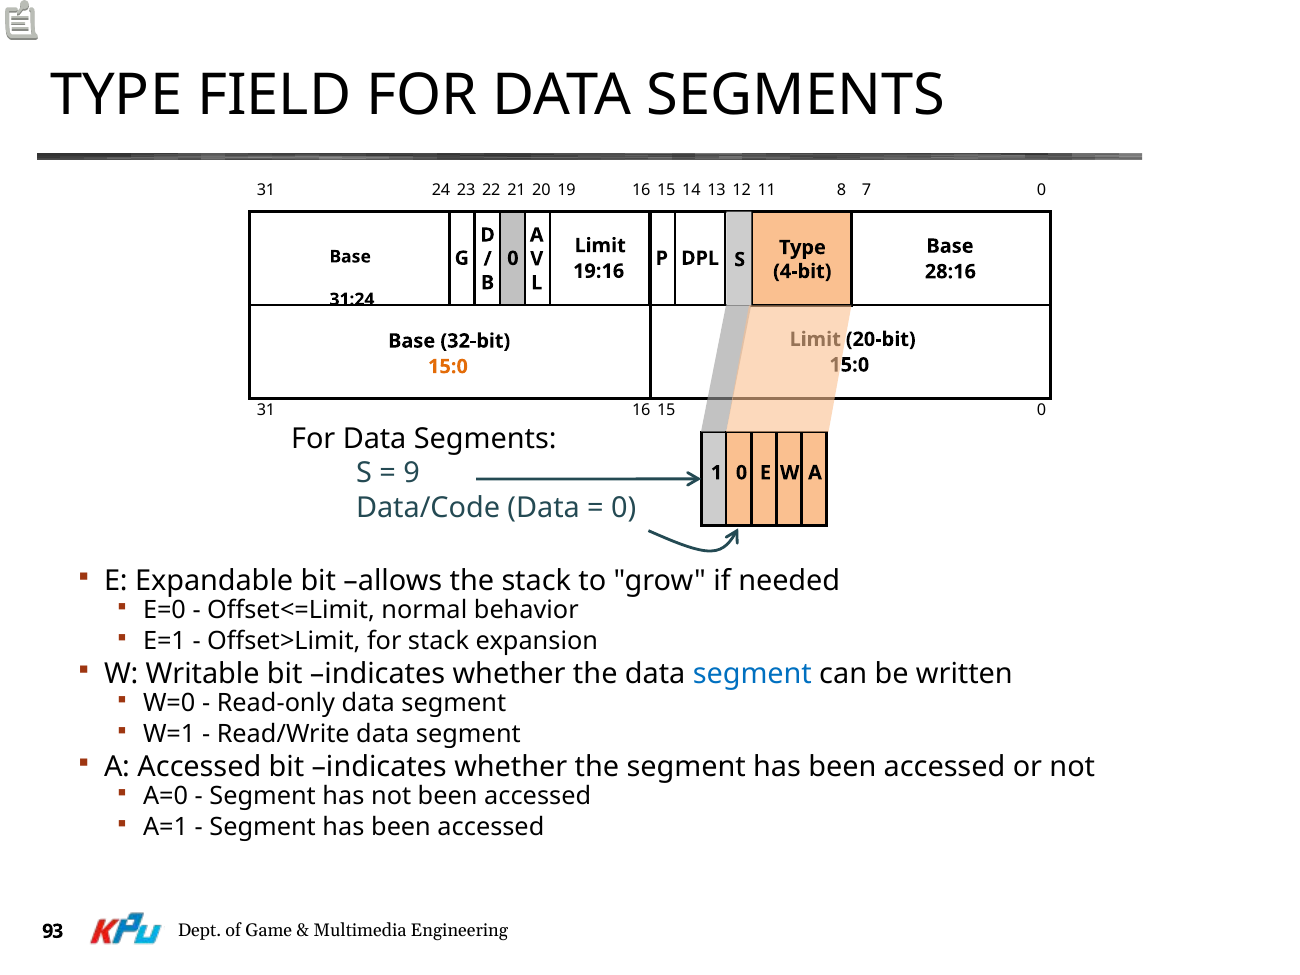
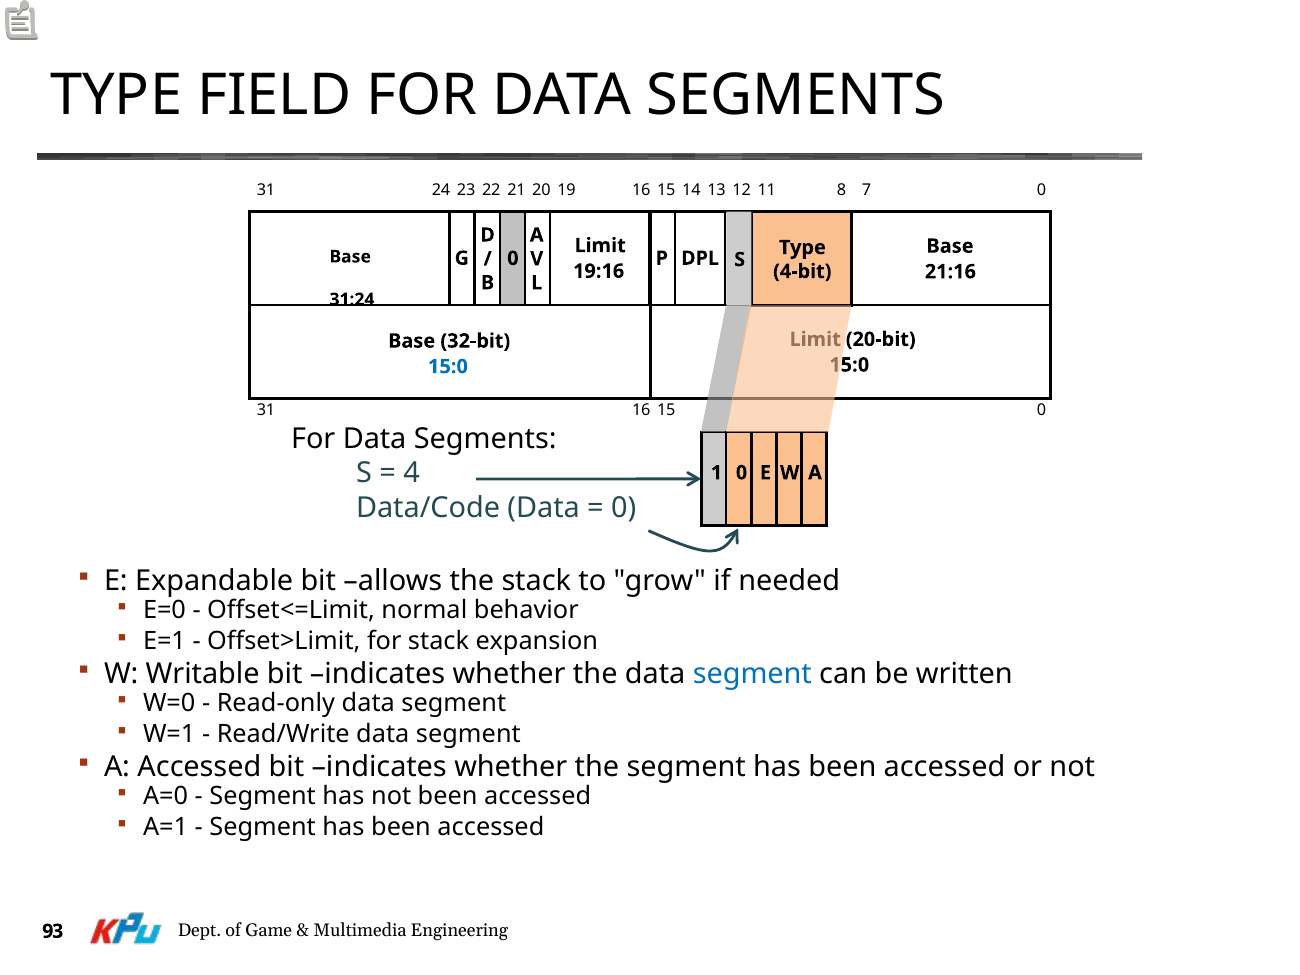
28:16: 28:16 -> 21:16 (950, 272)
15:0 colour: orange -> blue (448, 367)
9: 9 -> 4 (412, 473)
